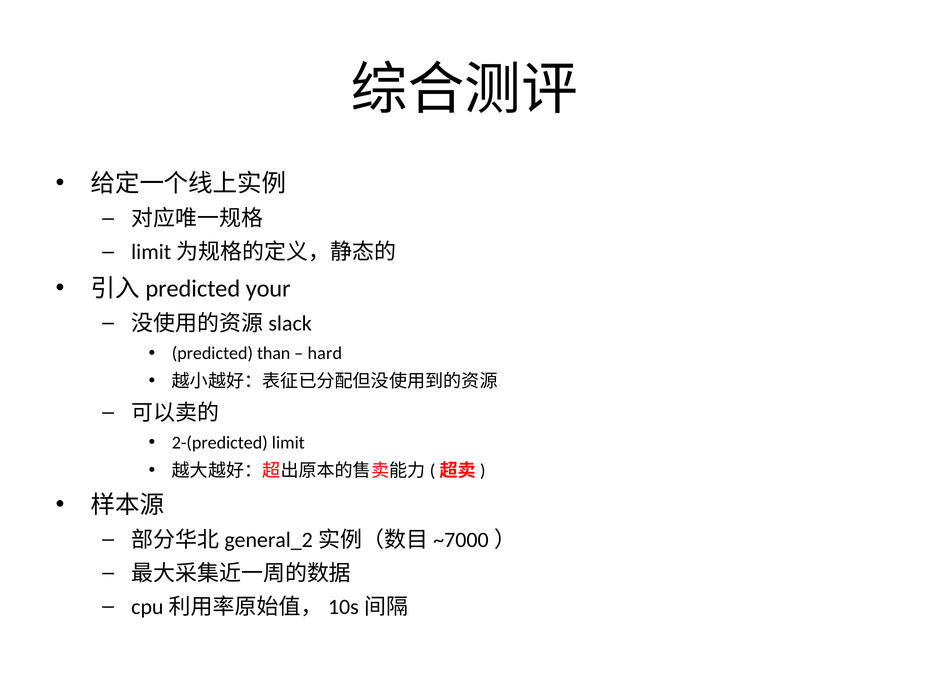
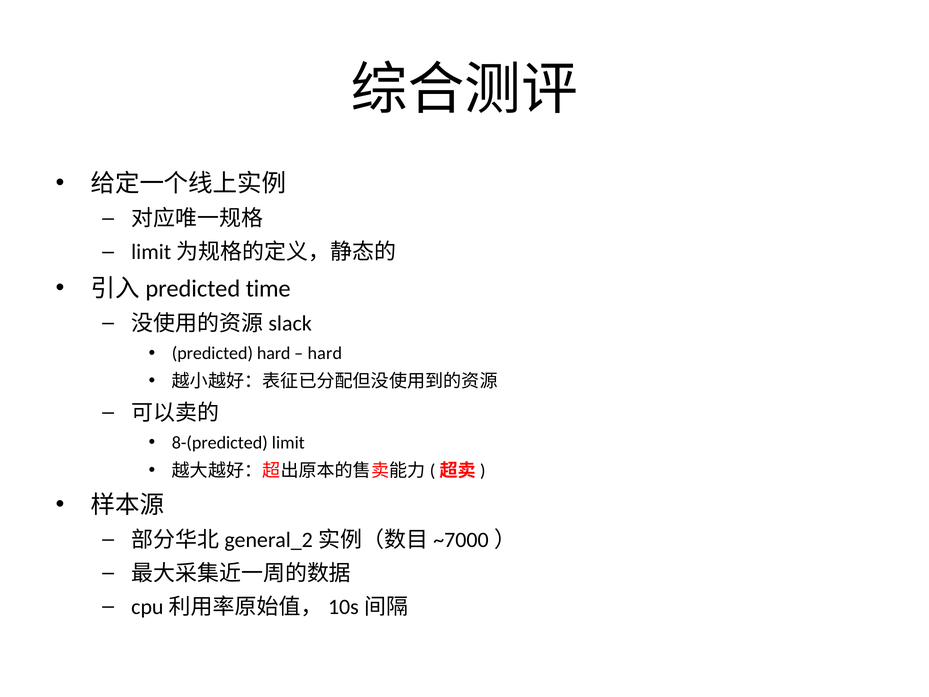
your: your -> time (268, 288)
predicted than: than -> hard (274, 353)
2-(predicted: 2-(predicted -> 8-(predicted (220, 443)
